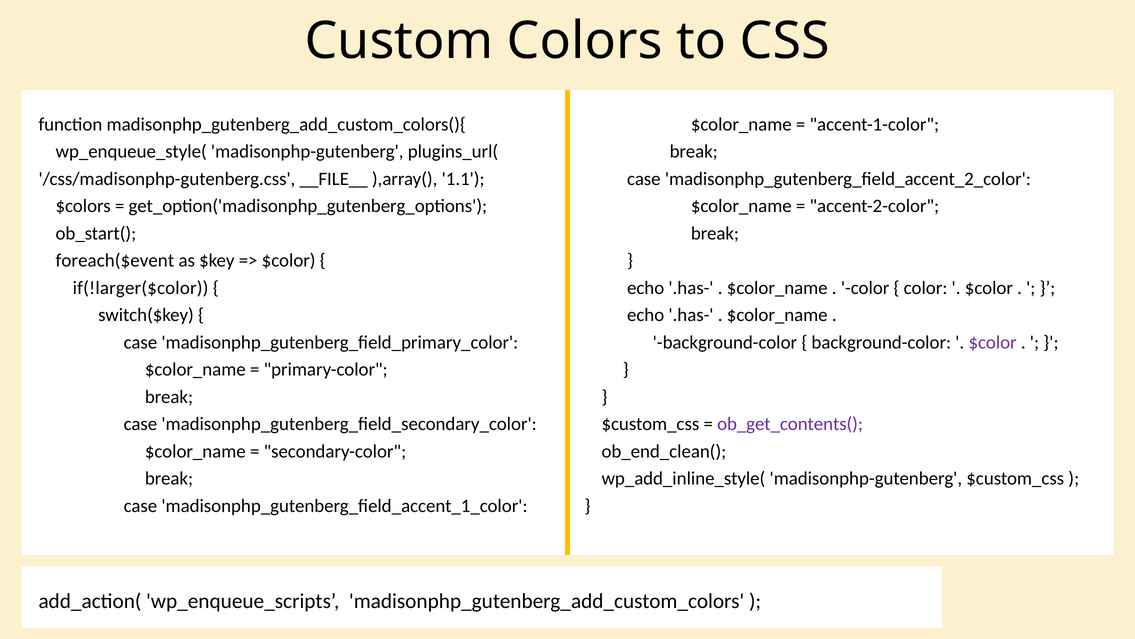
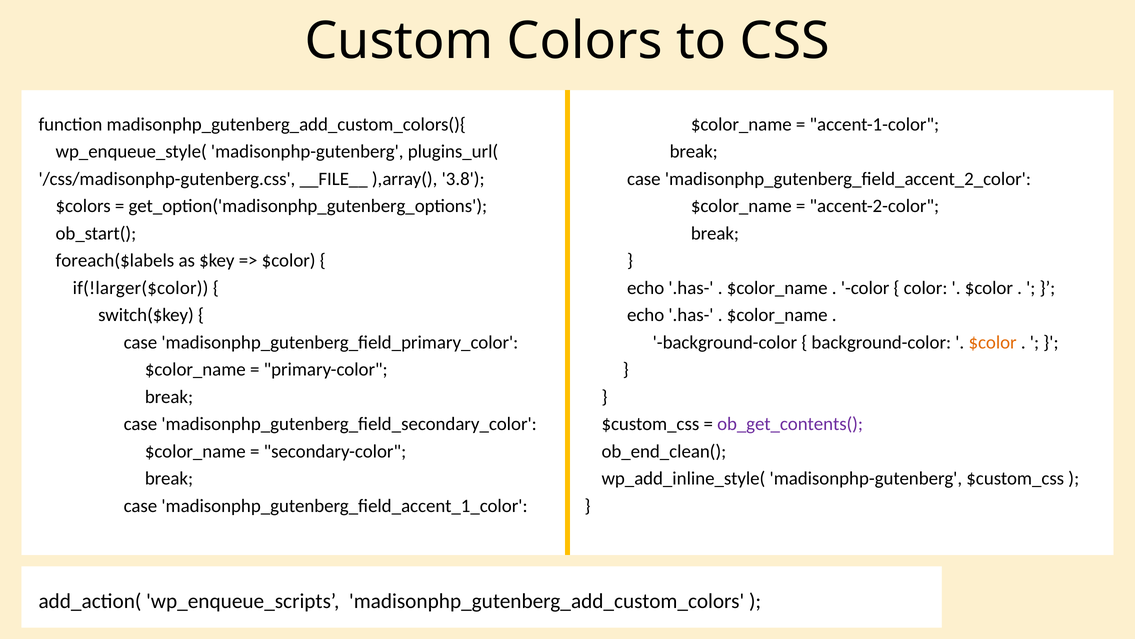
1.1: 1.1 -> 3.8 (463, 179)
foreach($event: foreach($event -> foreach($labels (115, 260)
$color colour: purple -> orange (993, 342)
